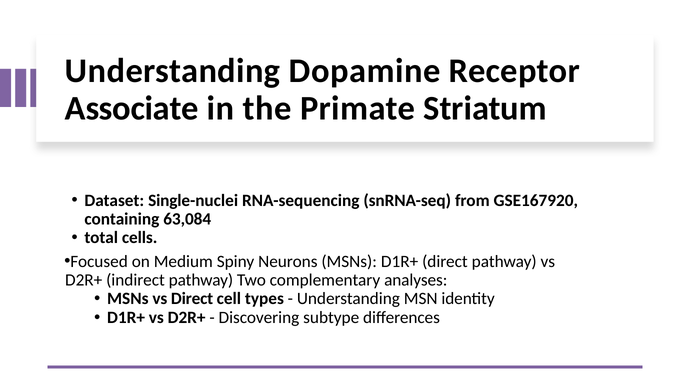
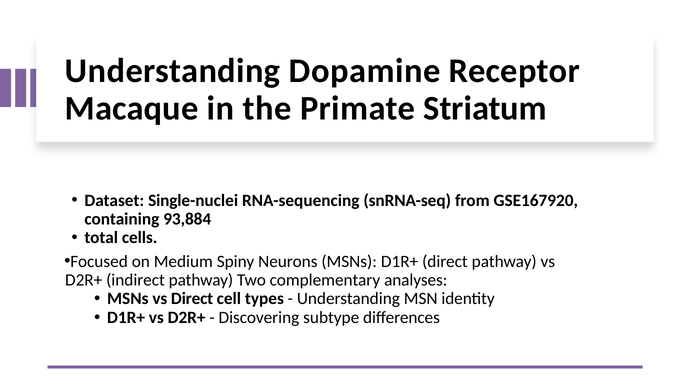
Associate: Associate -> Macaque (132, 108)
63,084: 63,084 -> 93,884 (187, 219)
